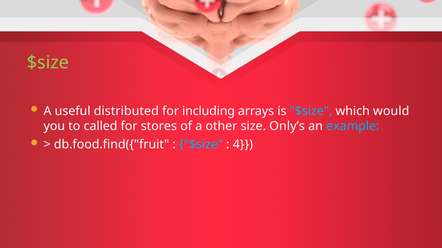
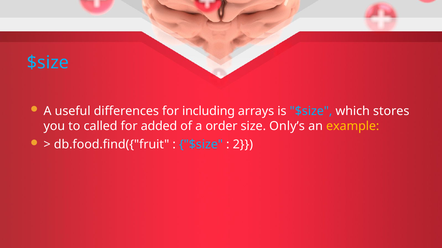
$size colour: light green -> light blue (48, 63)
distributed: distributed -> differences (126, 111)
would: would -> stores (391, 111)
stores: stores -> added (159, 126)
other: other -> order (221, 126)
example colour: light blue -> yellow (353, 126)
4: 4 -> 2 (243, 145)
